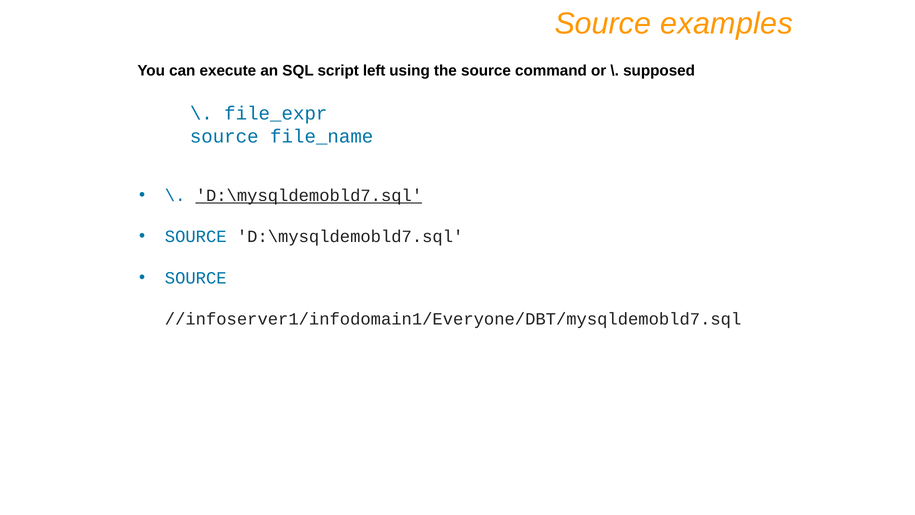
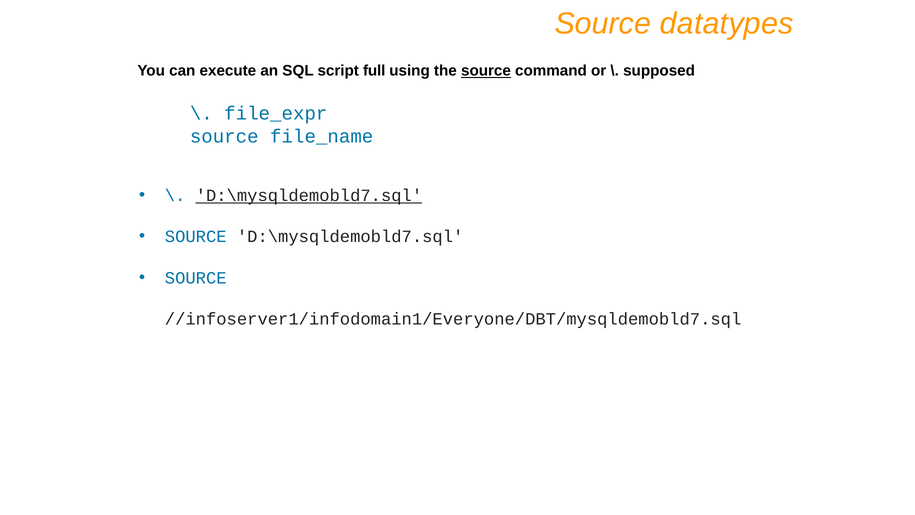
examples: examples -> datatypes (727, 24)
left: left -> full (374, 71)
source underline: none -> present (486, 71)
